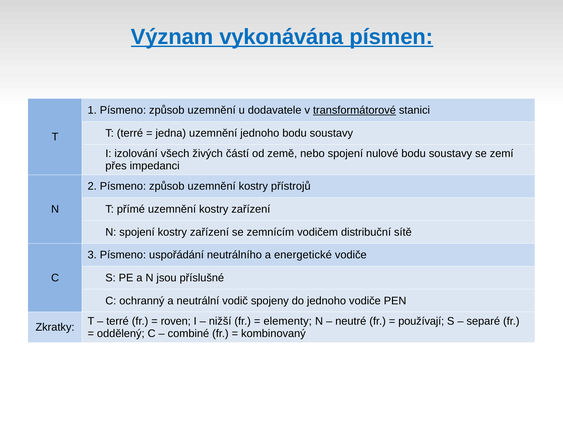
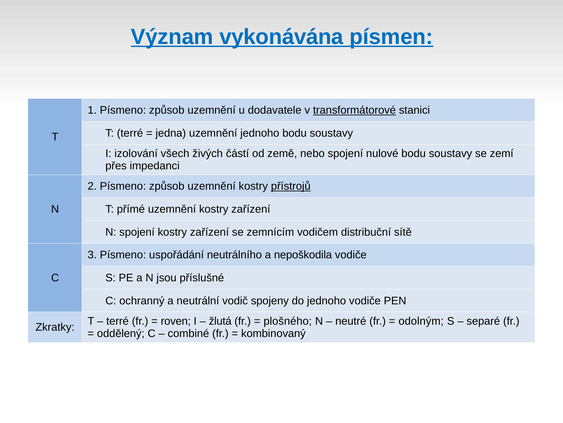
přístrojů underline: none -> present (291, 186)
energetické: energetické -> nepoškodila (303, 255)
nižší: nižší -> žlutá (220, 321)
elementy: elementy -> plošného (288, 321)
používají: používají -> odolným (421, 321)
